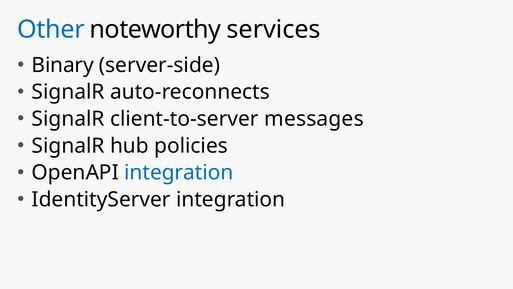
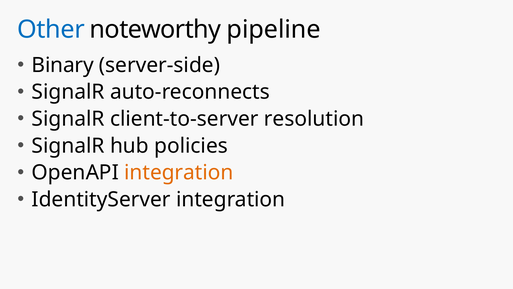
services: services -> pipeline (274, 29)
messages: messages -> resolution (314, 119)
integration colour: blue -> orange (179, 172)
